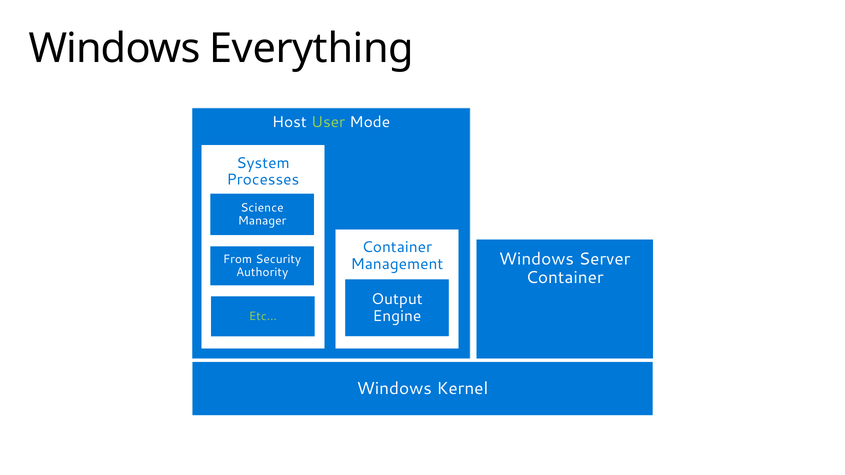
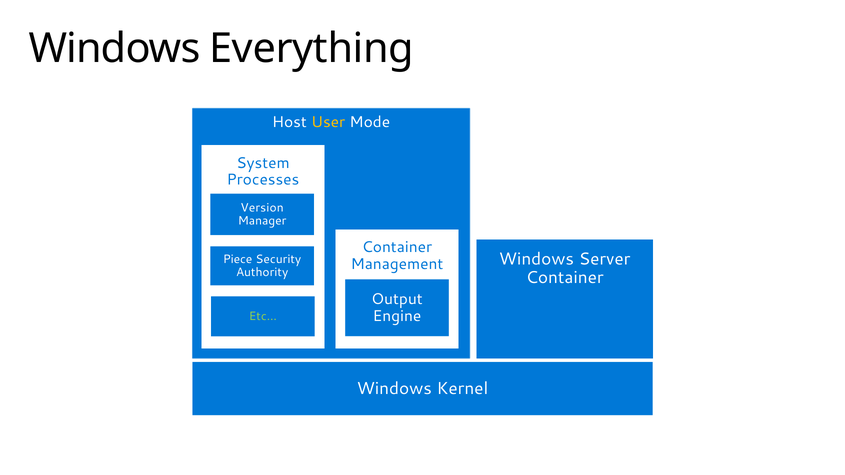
User colour: light green -> yellow (328, 122)
Science: Science -> Version (262, 208)
From: From -> Piece (238, 259)
